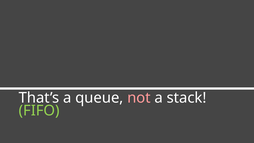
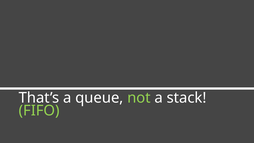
not colour: pink -> light green (139, 98)
